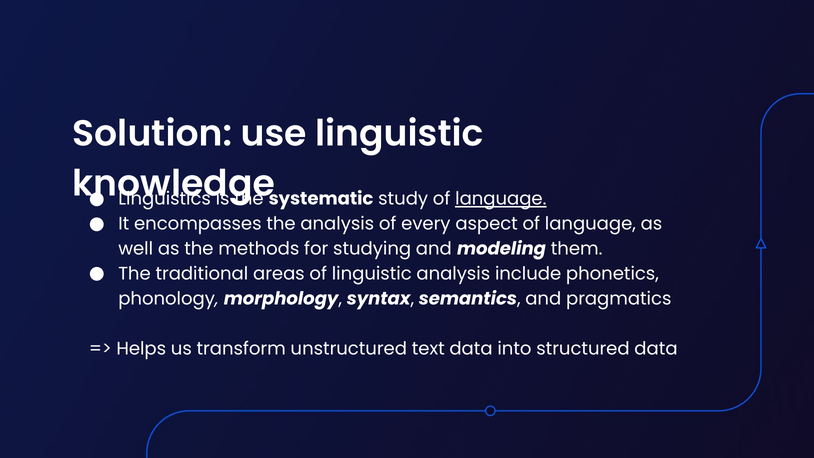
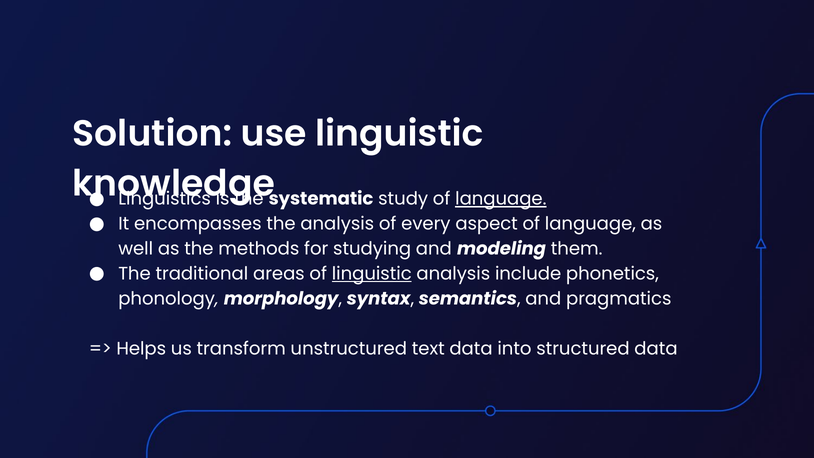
linguistic underline: none -> present (372, 274)
